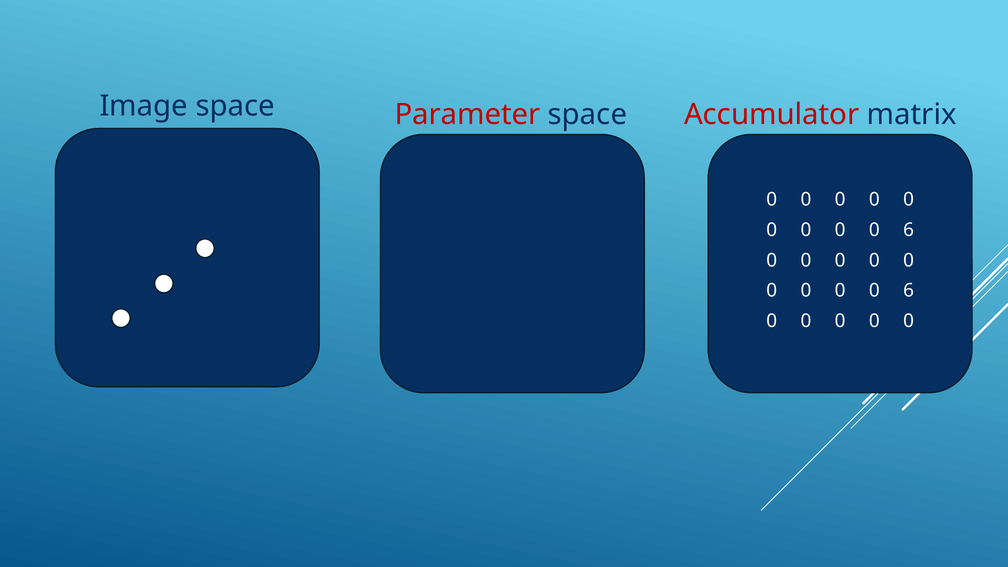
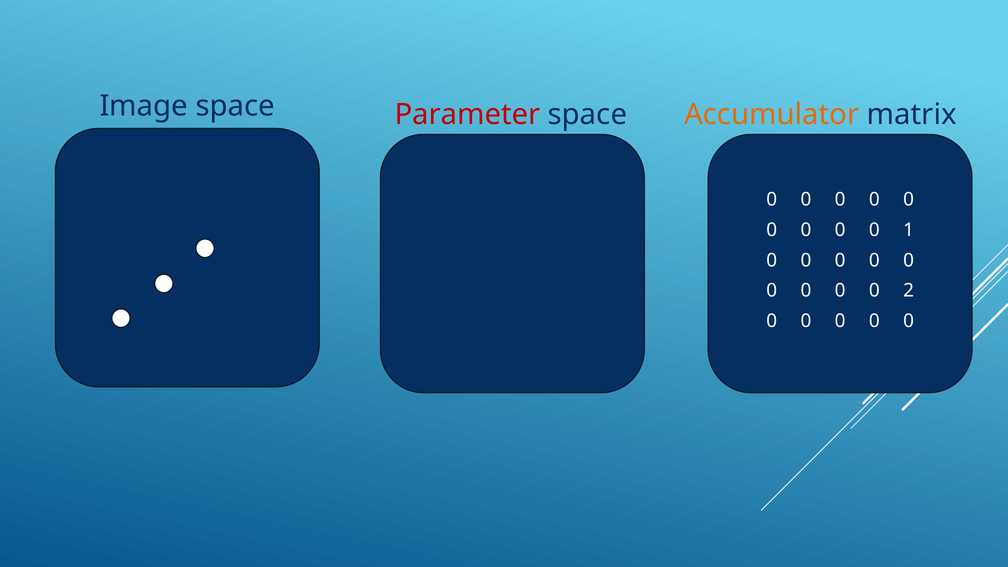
Accumulator colour: red -> orange (772, 115)
6: 6 -> 1 (909, 230)
6: 6 -> 2 (909, 291)
